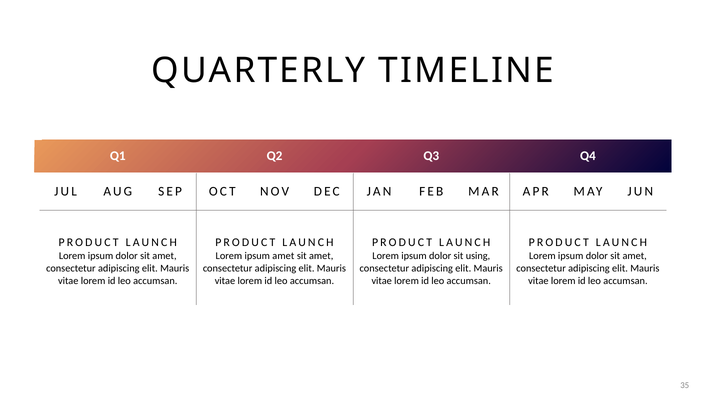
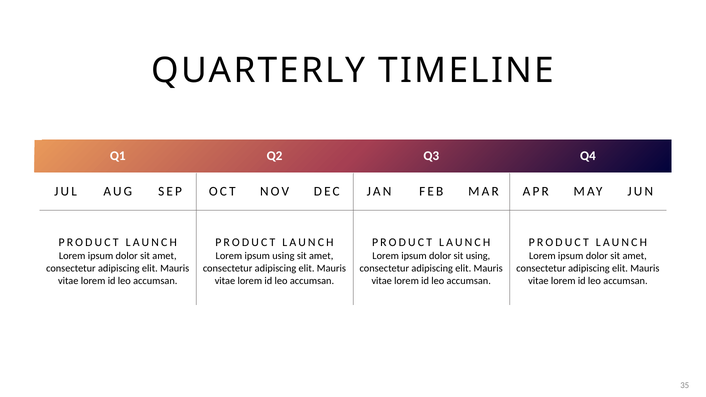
ipsum amet: amet -> using (283, 256)
